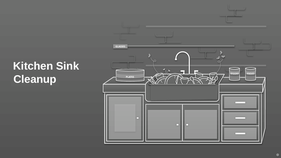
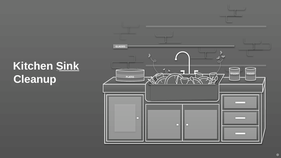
Sink underline: none -> present (68, 66)
